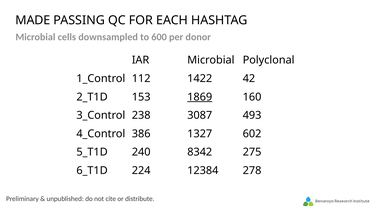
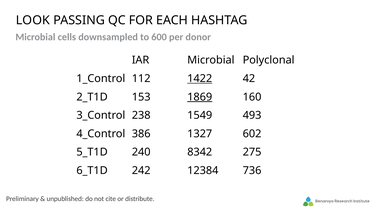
MADE: MADE -> LOOK (33, 20)
1422 underline: none -> present (200, 79)
3087: 3087 -> 1549 (200, 116)
224: 224 -> 242 (141, 171)
278: 278 -> 736 (252, 171)
